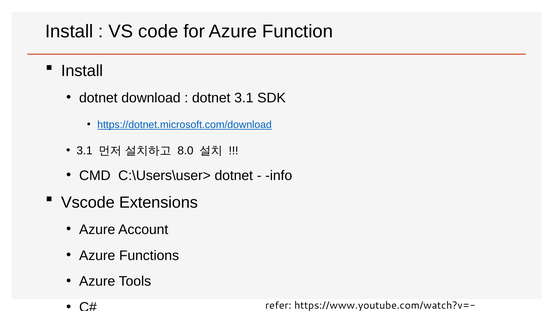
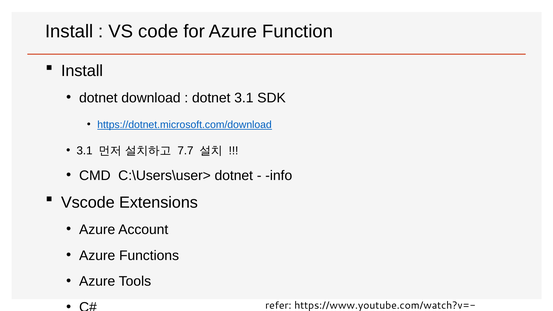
8.0: 8.0 -> 7.7 (185, 151)
